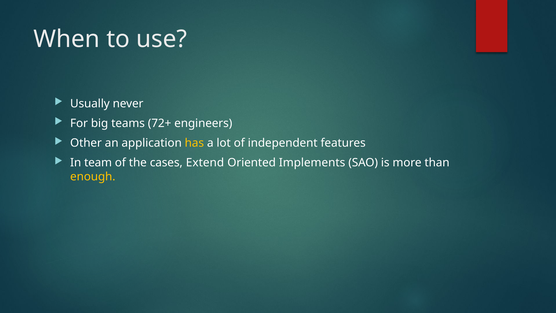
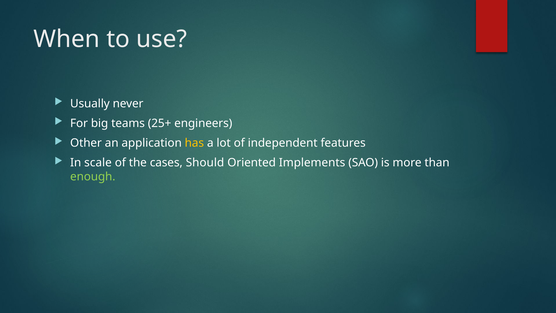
72+: 72+ -> 25+ (160, 123)
team: team -> scale (98, 163)
Extend: Extend -> Should (205, 163)
enough colour: yellow -> light green (93, 176)
